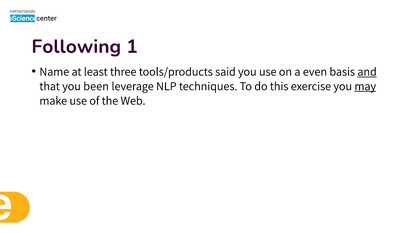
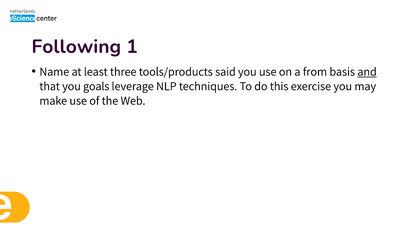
even: even -> from (315, 72)
been: been -> goals (96, 86)
may underline: present -> none (365, 86)
